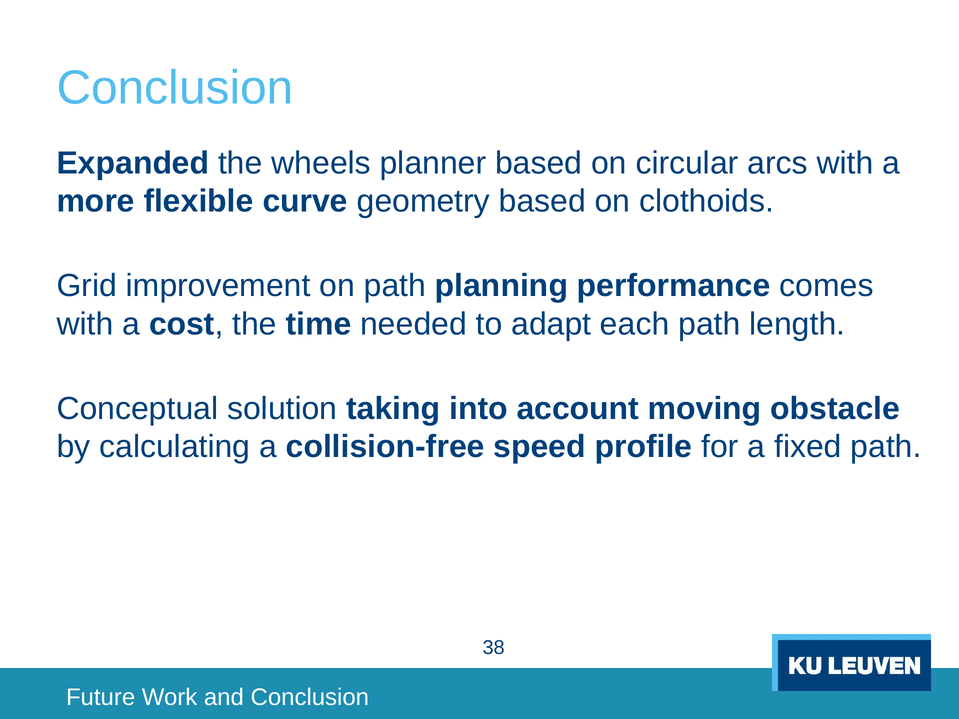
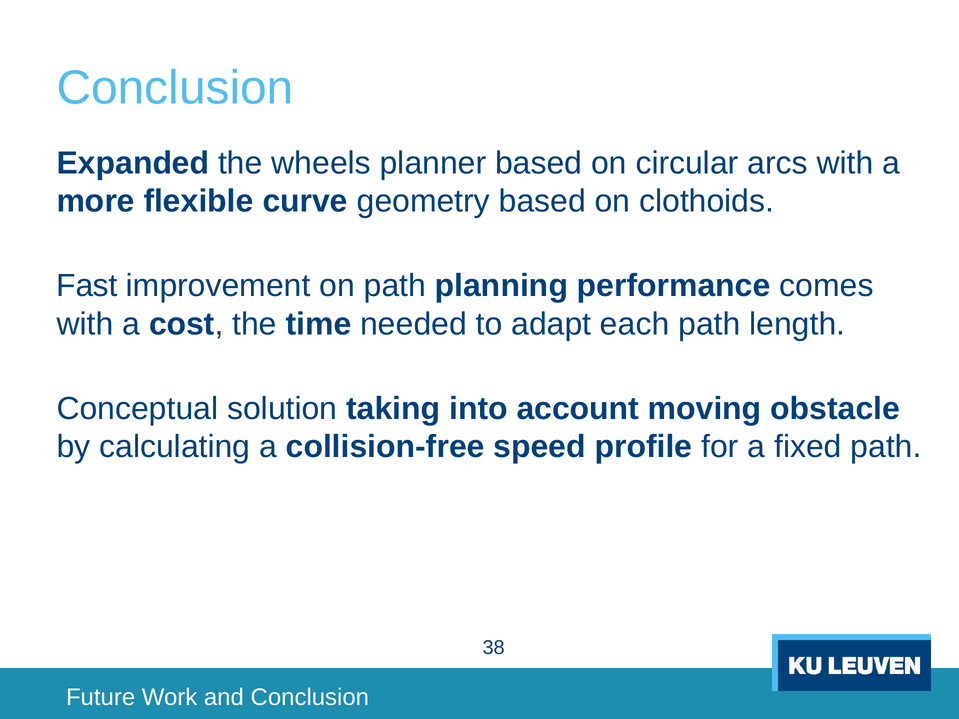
Grid: Grid -> Fast (87, 286)
